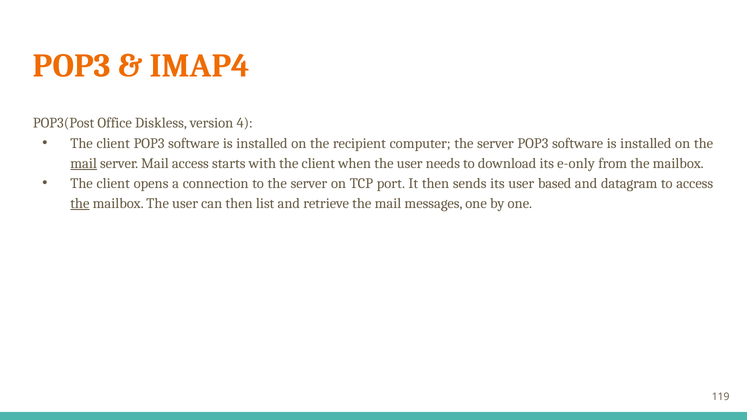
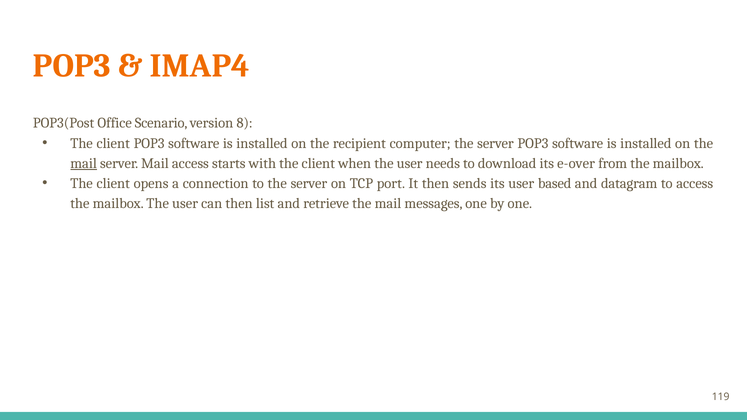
Diskless: Diskless -> Scenario (161, 123)
4: 4 -> 8 (245, 123)
e-only: e-only -> e-over (576, 163)
the underline: present -> none (80, 203)
